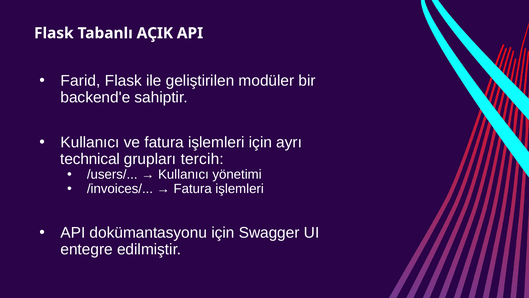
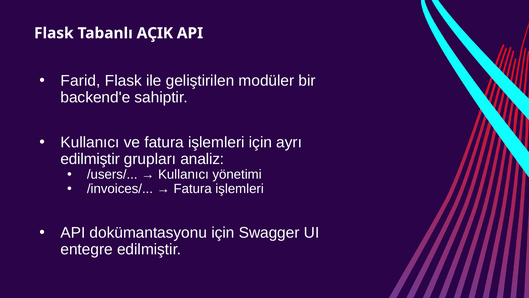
technical: technical -> edilmiştir (90, 159)
tercih: tercih -> analiz (202, 159)
